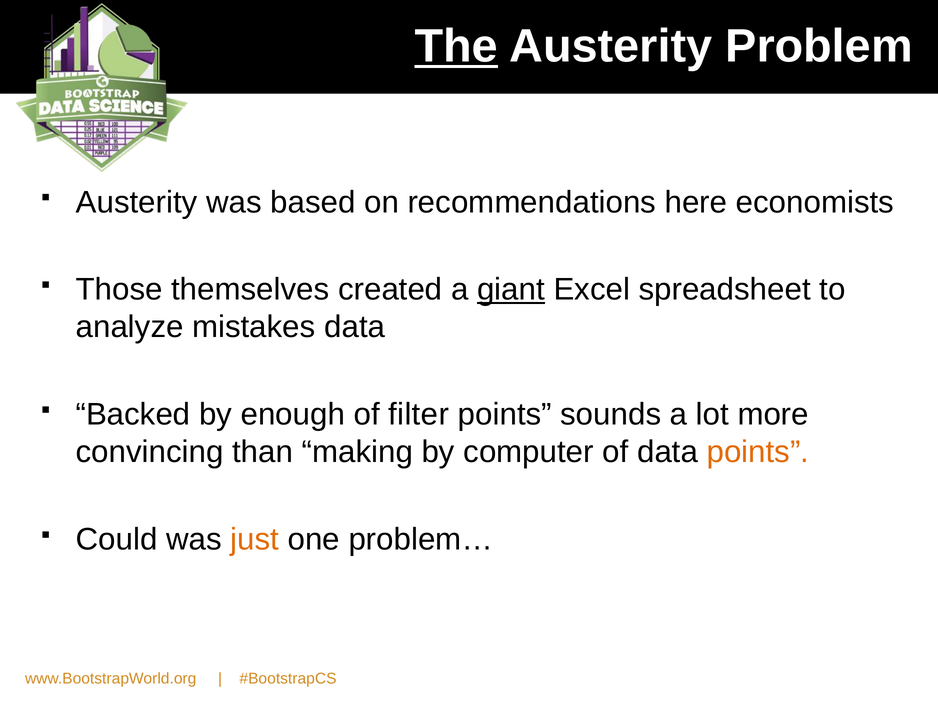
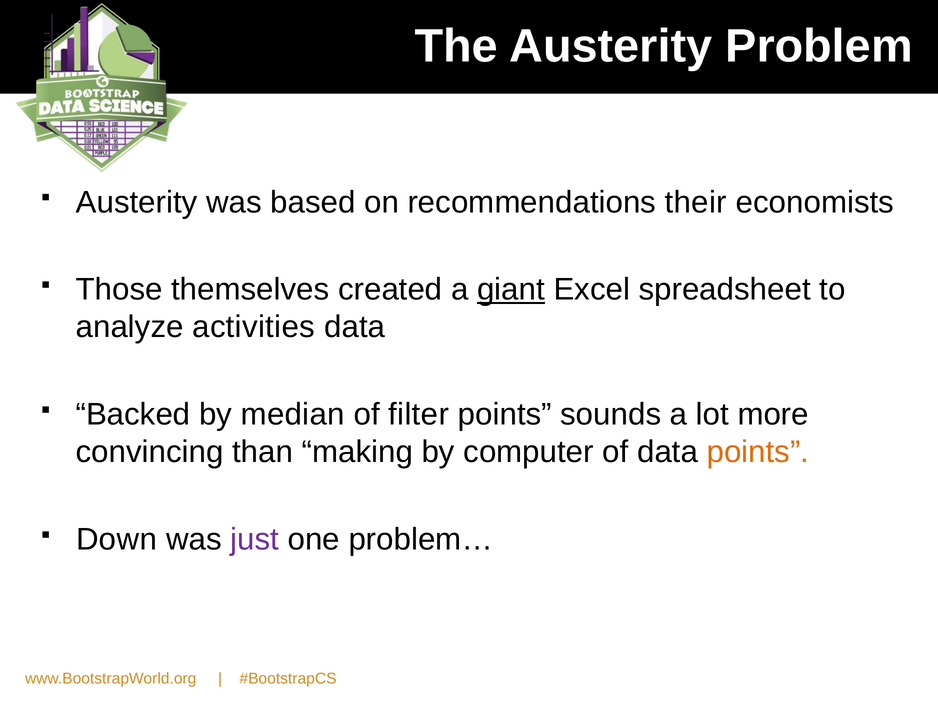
The underline: present -> none (456, 46)
here: here -> their (696, 202)
mistakes: mistakes -> activities (254, 327)
enough: enough -> median (293, 415)
Could: Could -> Down (116, 540)
just colour: orange -> purple (255, 540)
